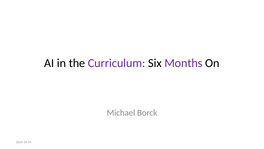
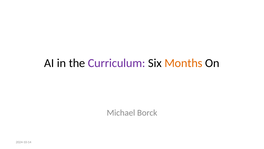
Months colour: purple -> orange (183, 63)
